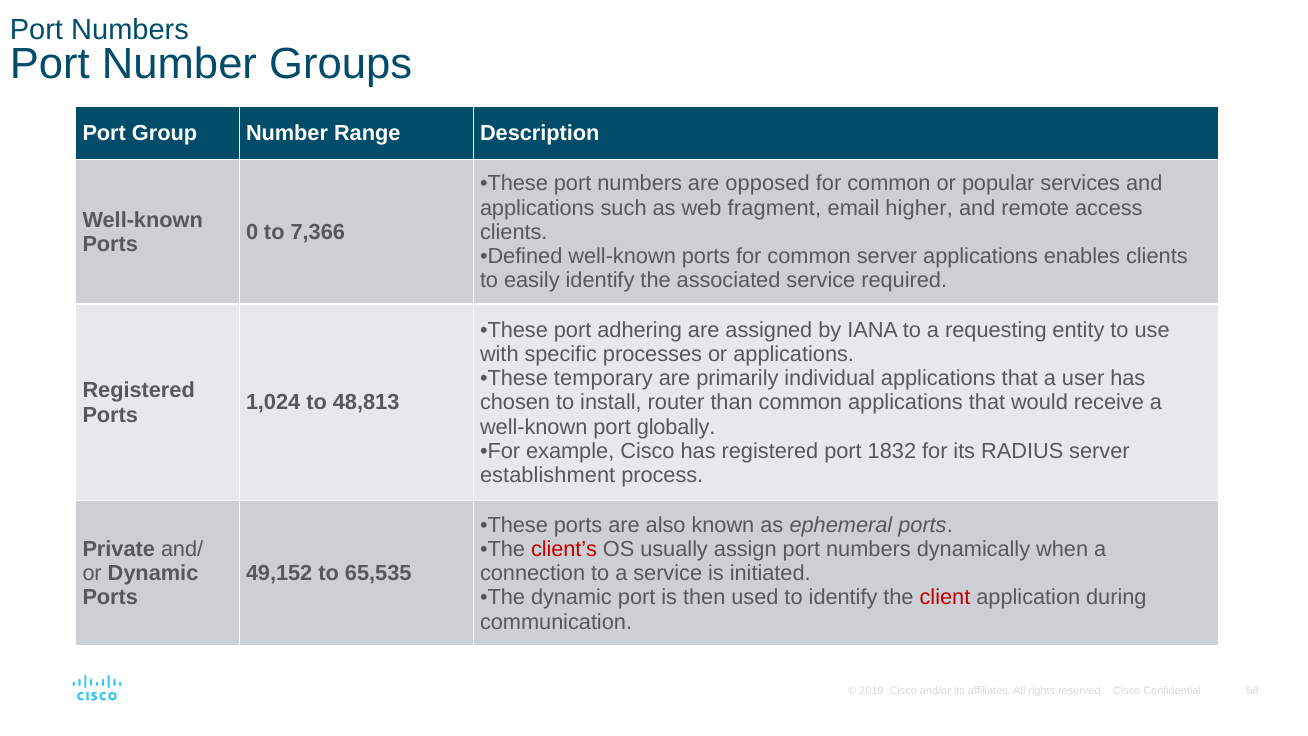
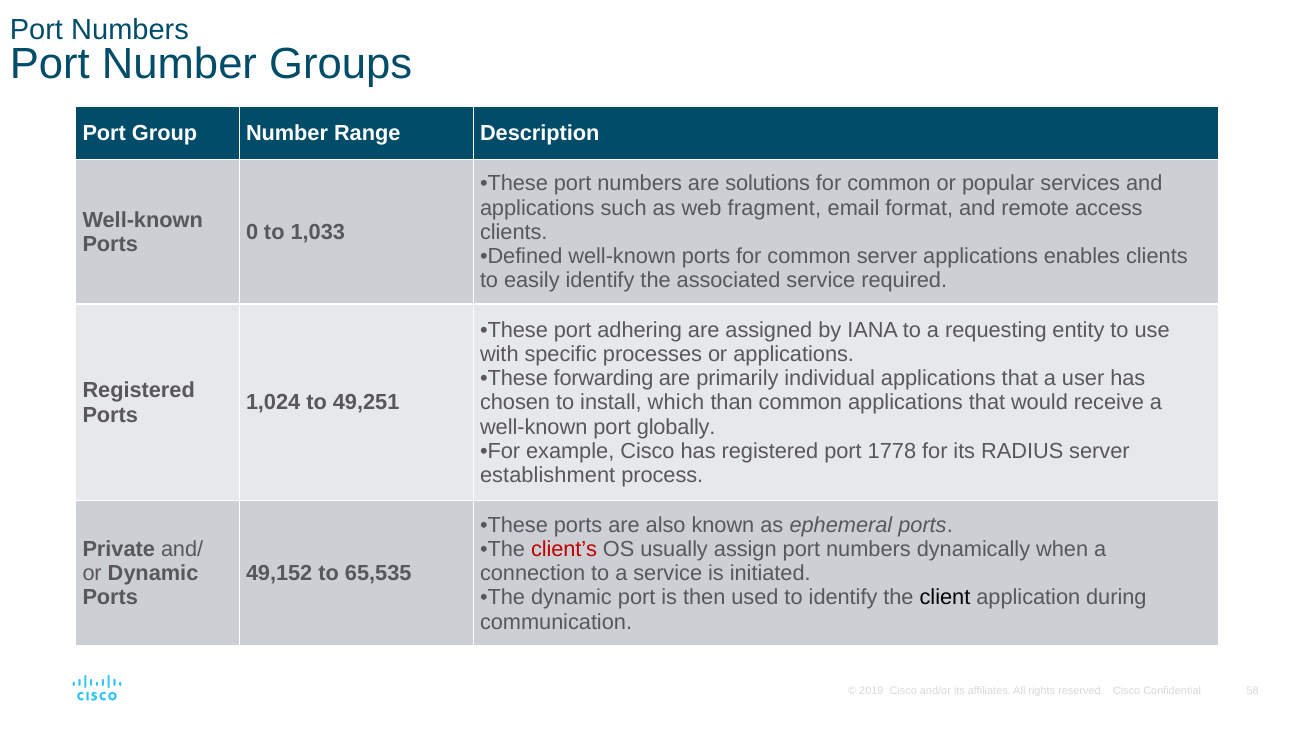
opposed: opposed -> solutions (768, 184)
higher: higher -> format (919, 208)
7,366: 7,366 -> 1,033 (318, 232)
temporary: temporary -> forwarding (604, 378)
48,813: 48,813 -> 49,251 (366, 403)
router: router -> which (676, 403)
1832: 1832 -> 1778 (892, 451)
client colour: red -> black (945, 597)
